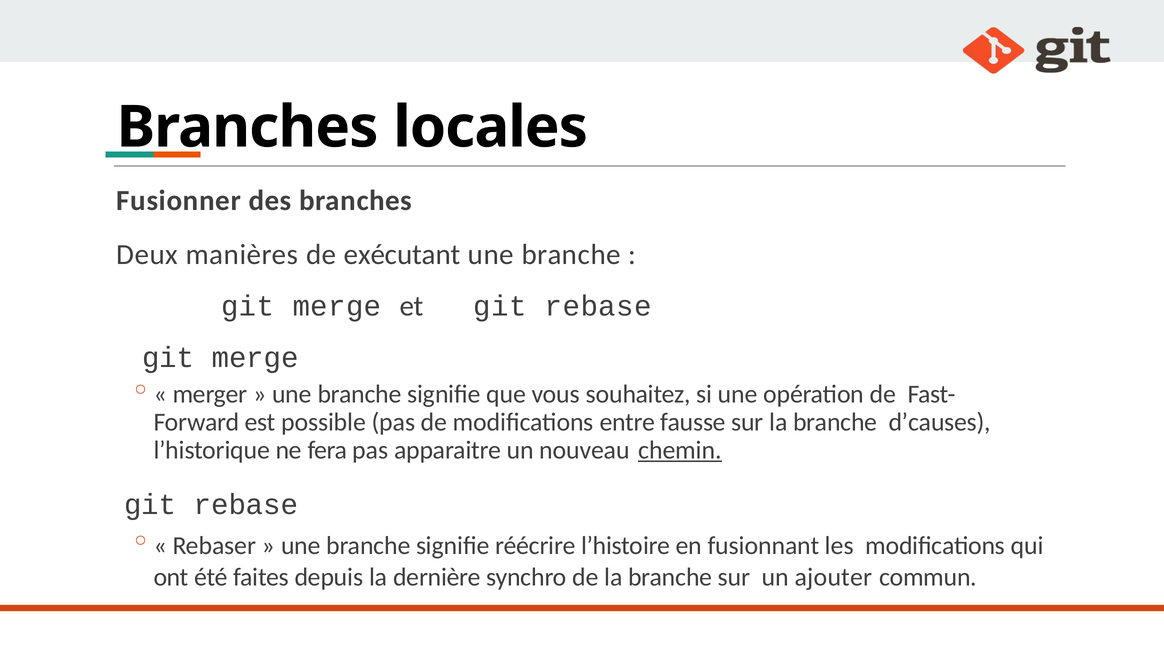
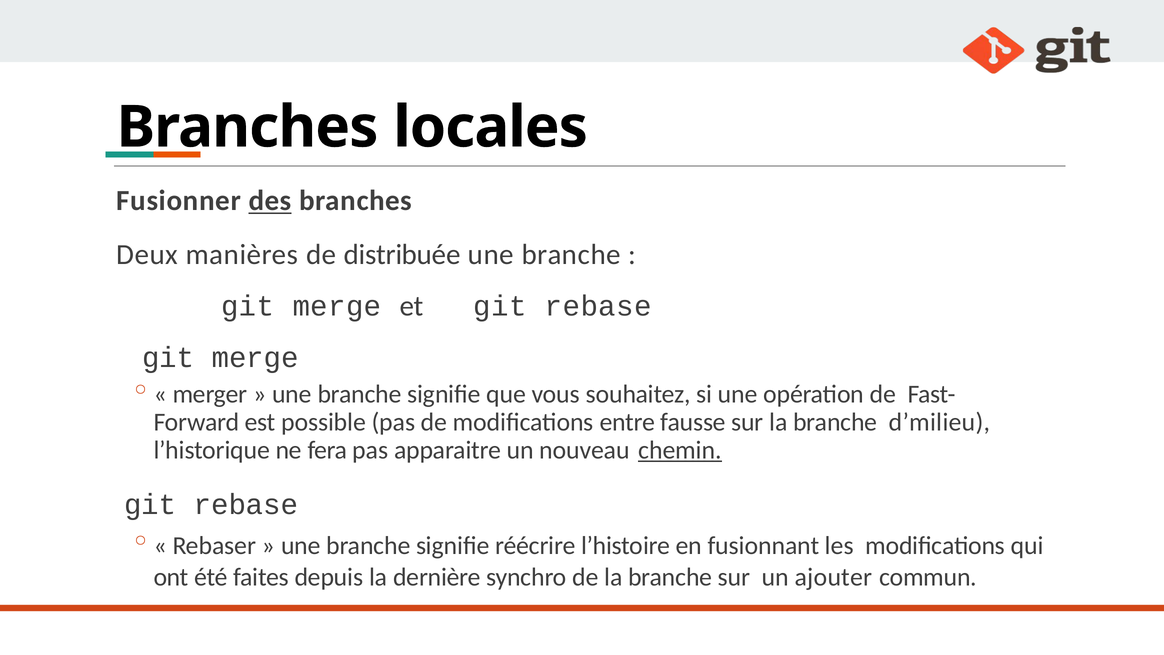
des underline: none -> present (270, 201)
exécutant: exécutant -> distribuée (402, 254)
d’causes: d’causes -> d’milieu (939, 422)
